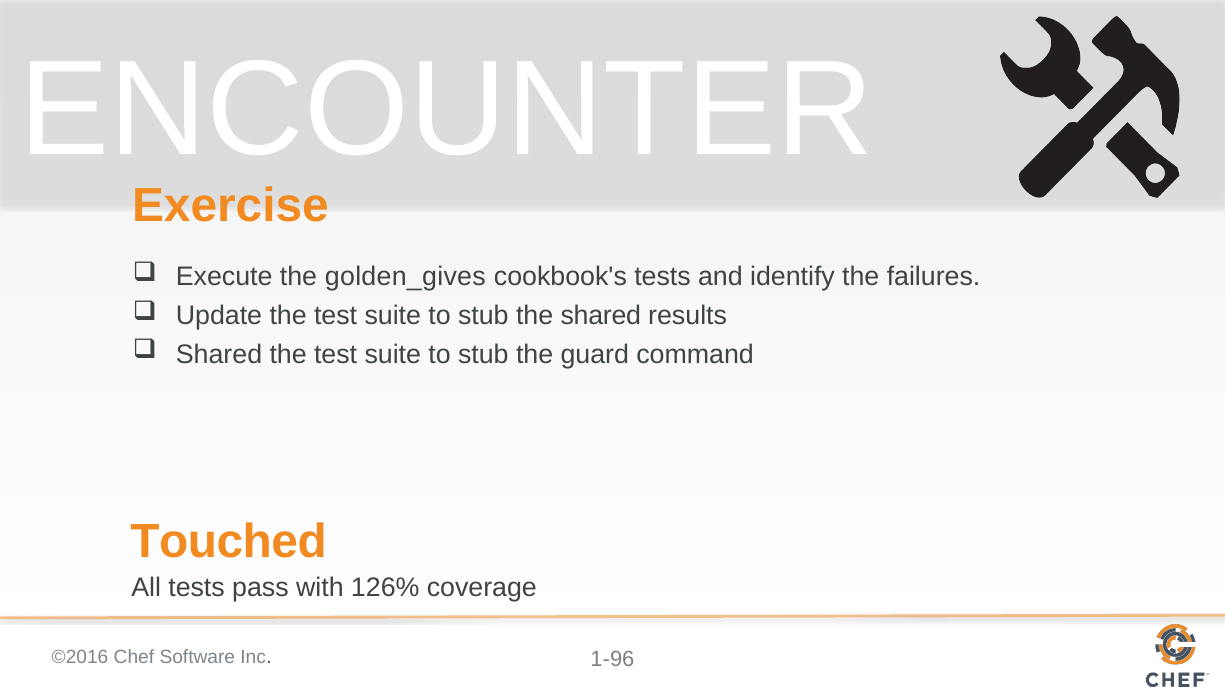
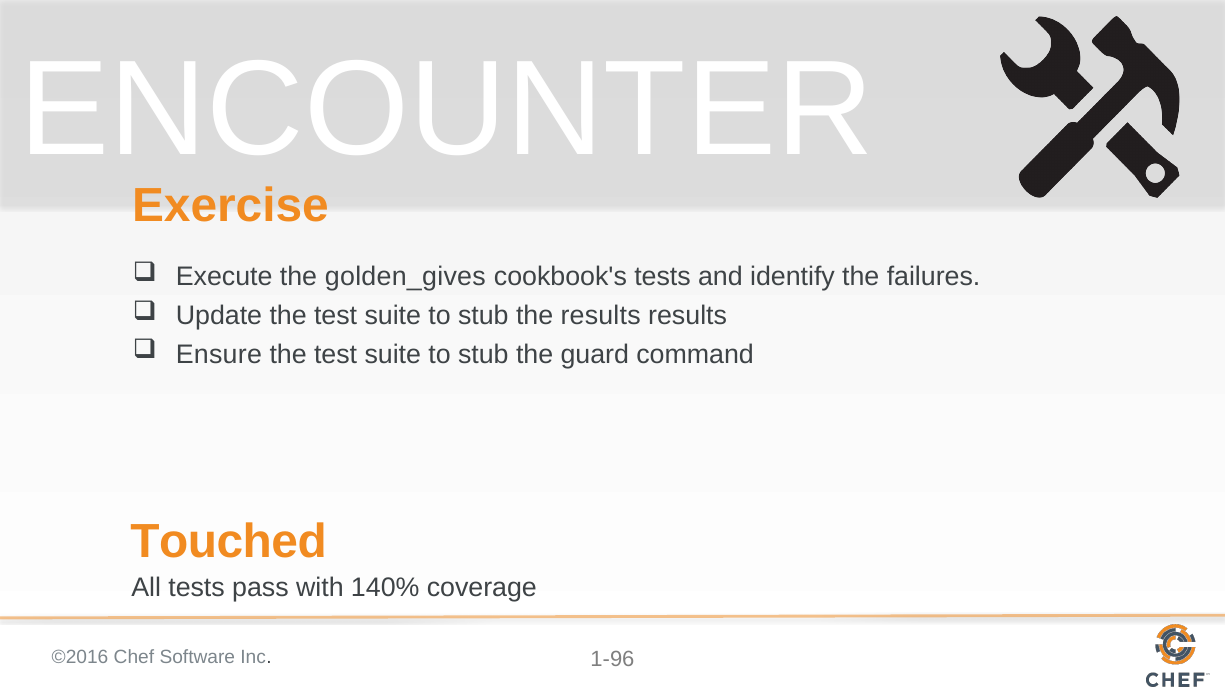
the shared: shared -> results (601, 316)
Shared: Shared -> Ensure (219, 354)
126%: 126% -> 140% (385, 588)
